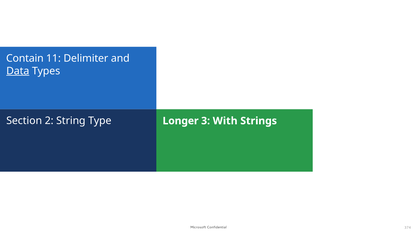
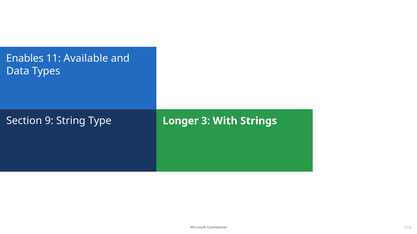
Contain: Contain -> Enables (25, 59)
Delimiter: Delimiter -> Available (86, 59)
Data underline: present -> none (18, 71)
2: 2 -> 9 (49, 121)
